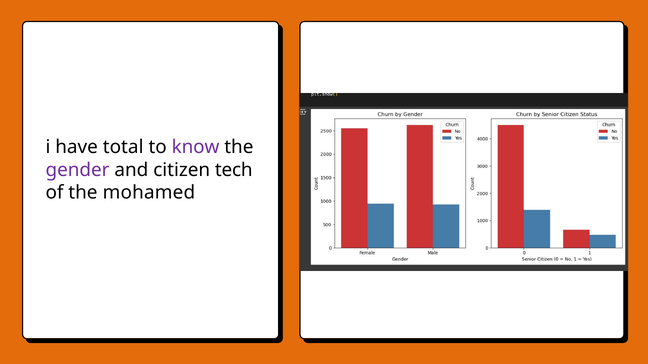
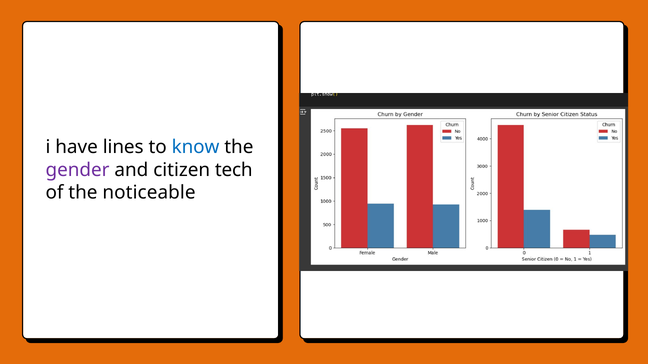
total: total -> lines (123, 147)
know colour: purple -> blue (196, 147)
mohamed: mohamed -> noticeable (149, 193)
